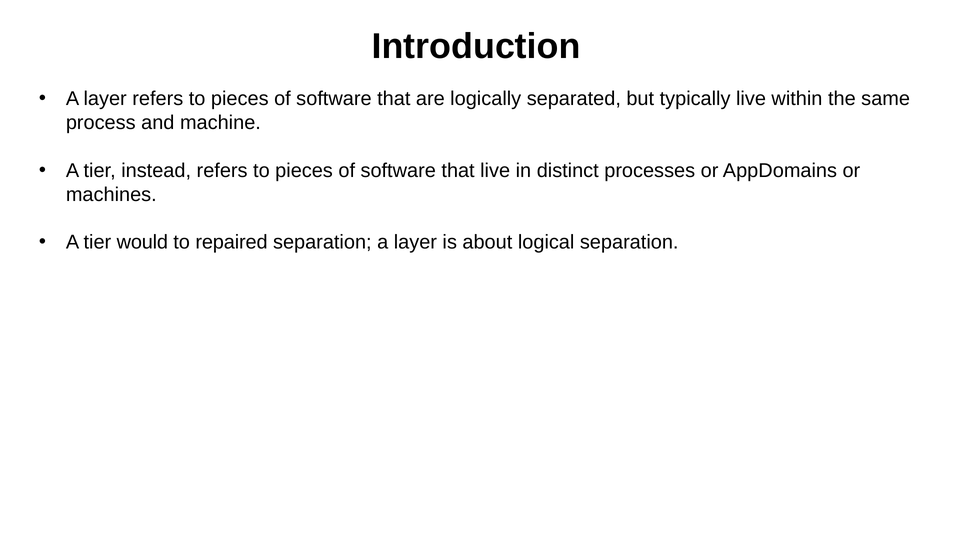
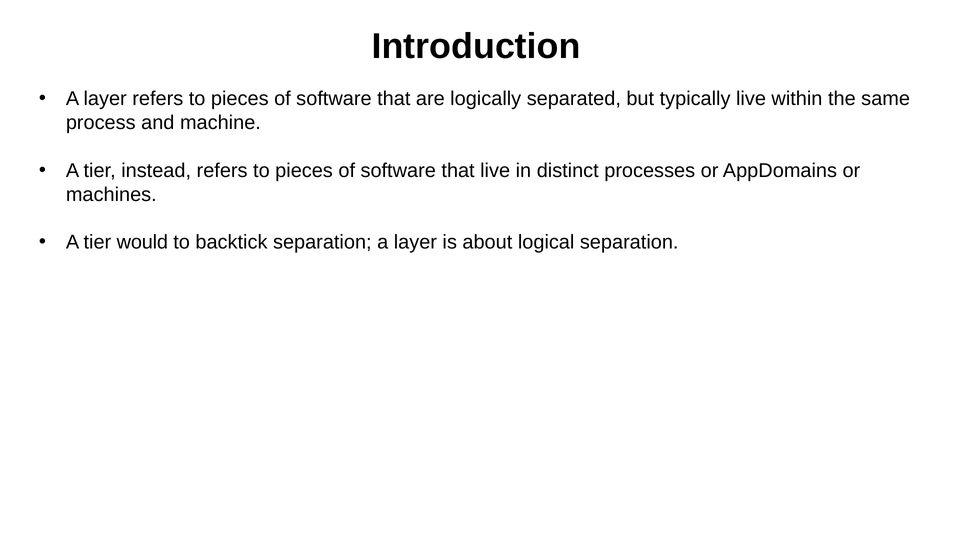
repaired: repaired -> backtick (231, 242)
